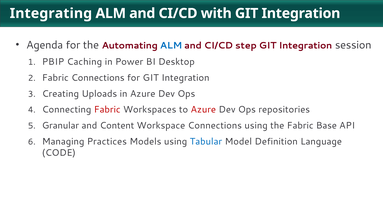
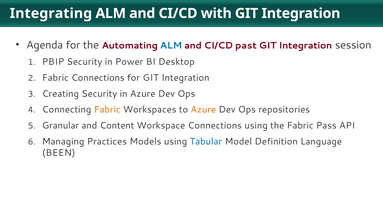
step: step -> past (246, 46)
PBIP Caching: Caching -> Security (84, 62)
Creating Uploads: Uploads -> Security (99, 94)
Fabric colour: red -> orange (107, 110)
Azure colour: red -> orange (203, 110)
Base: Base -> Pass (326, 126)
CODE: CODE -> BEEN (59, 153)
